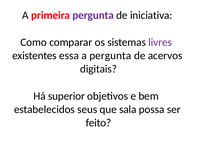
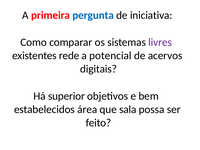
pergunta colour: purple -> blue (93, 15)
essa: essa -> rede (69, 56)
a pergunta: pergunta -> potencial (110, 56)
seus: seus -> área (87, 109)
